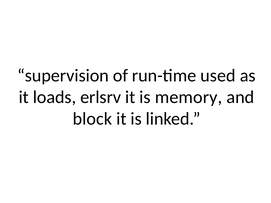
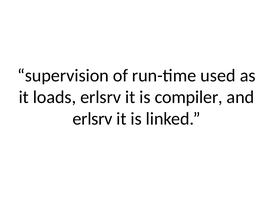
memory: memory -> compiler (189, 97)
block: block -> erlsrv (93, 119)
